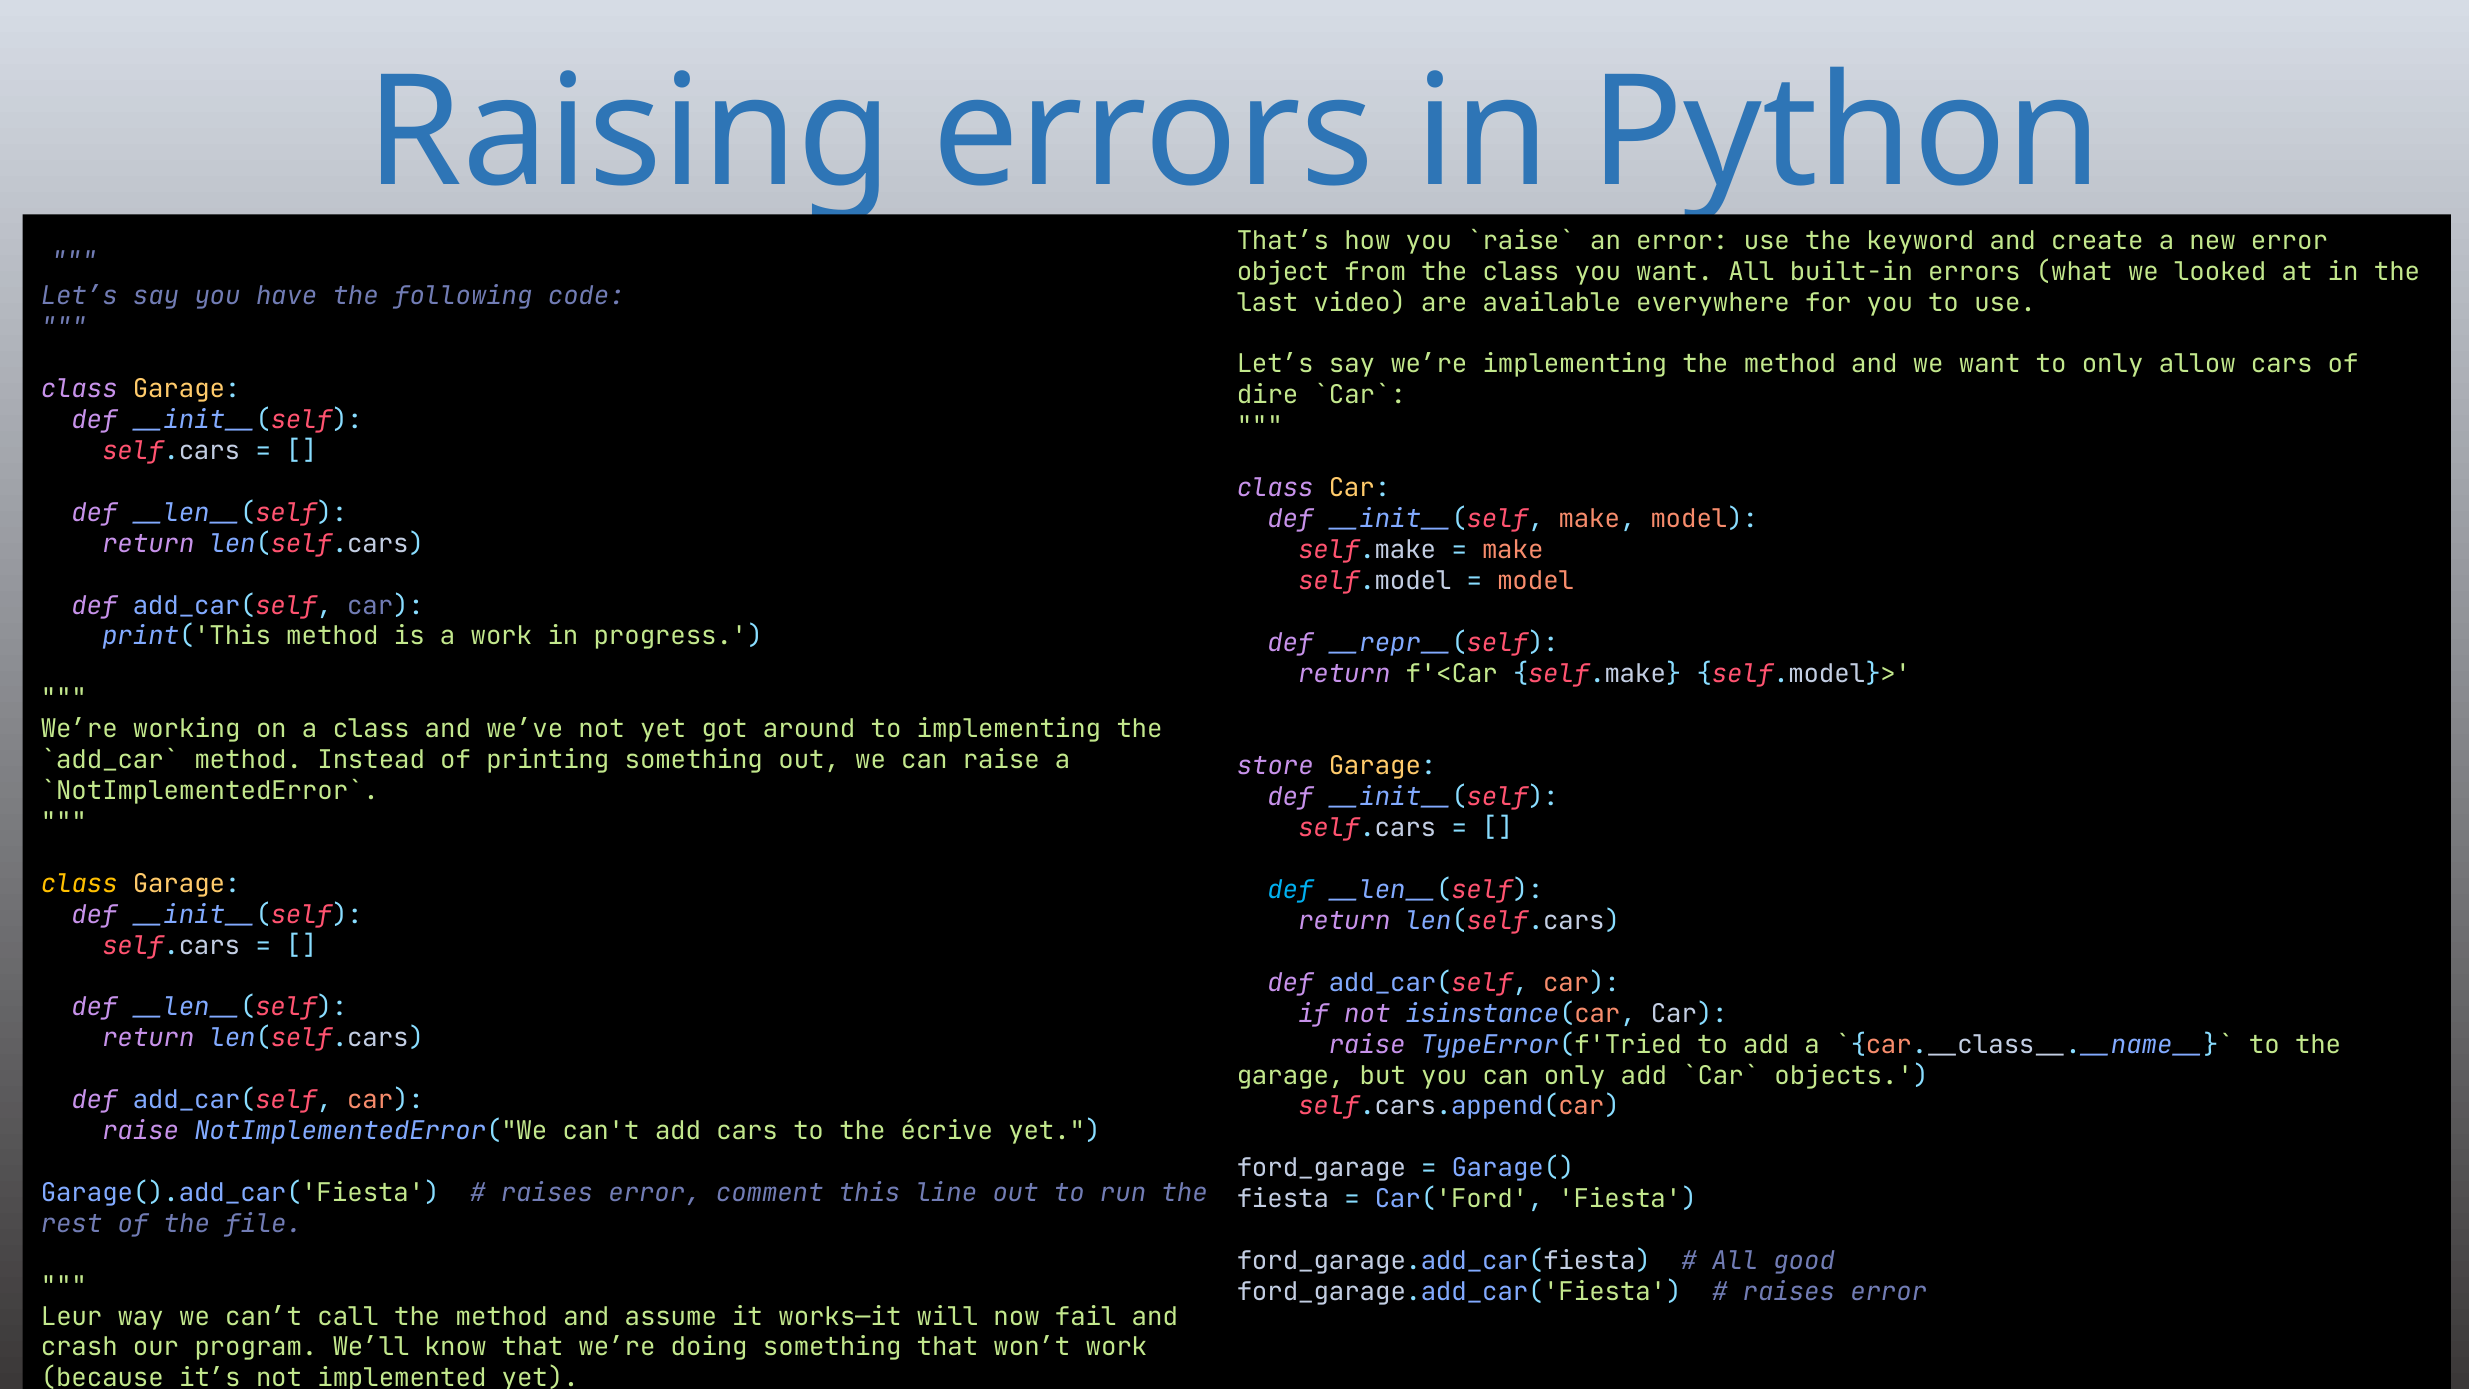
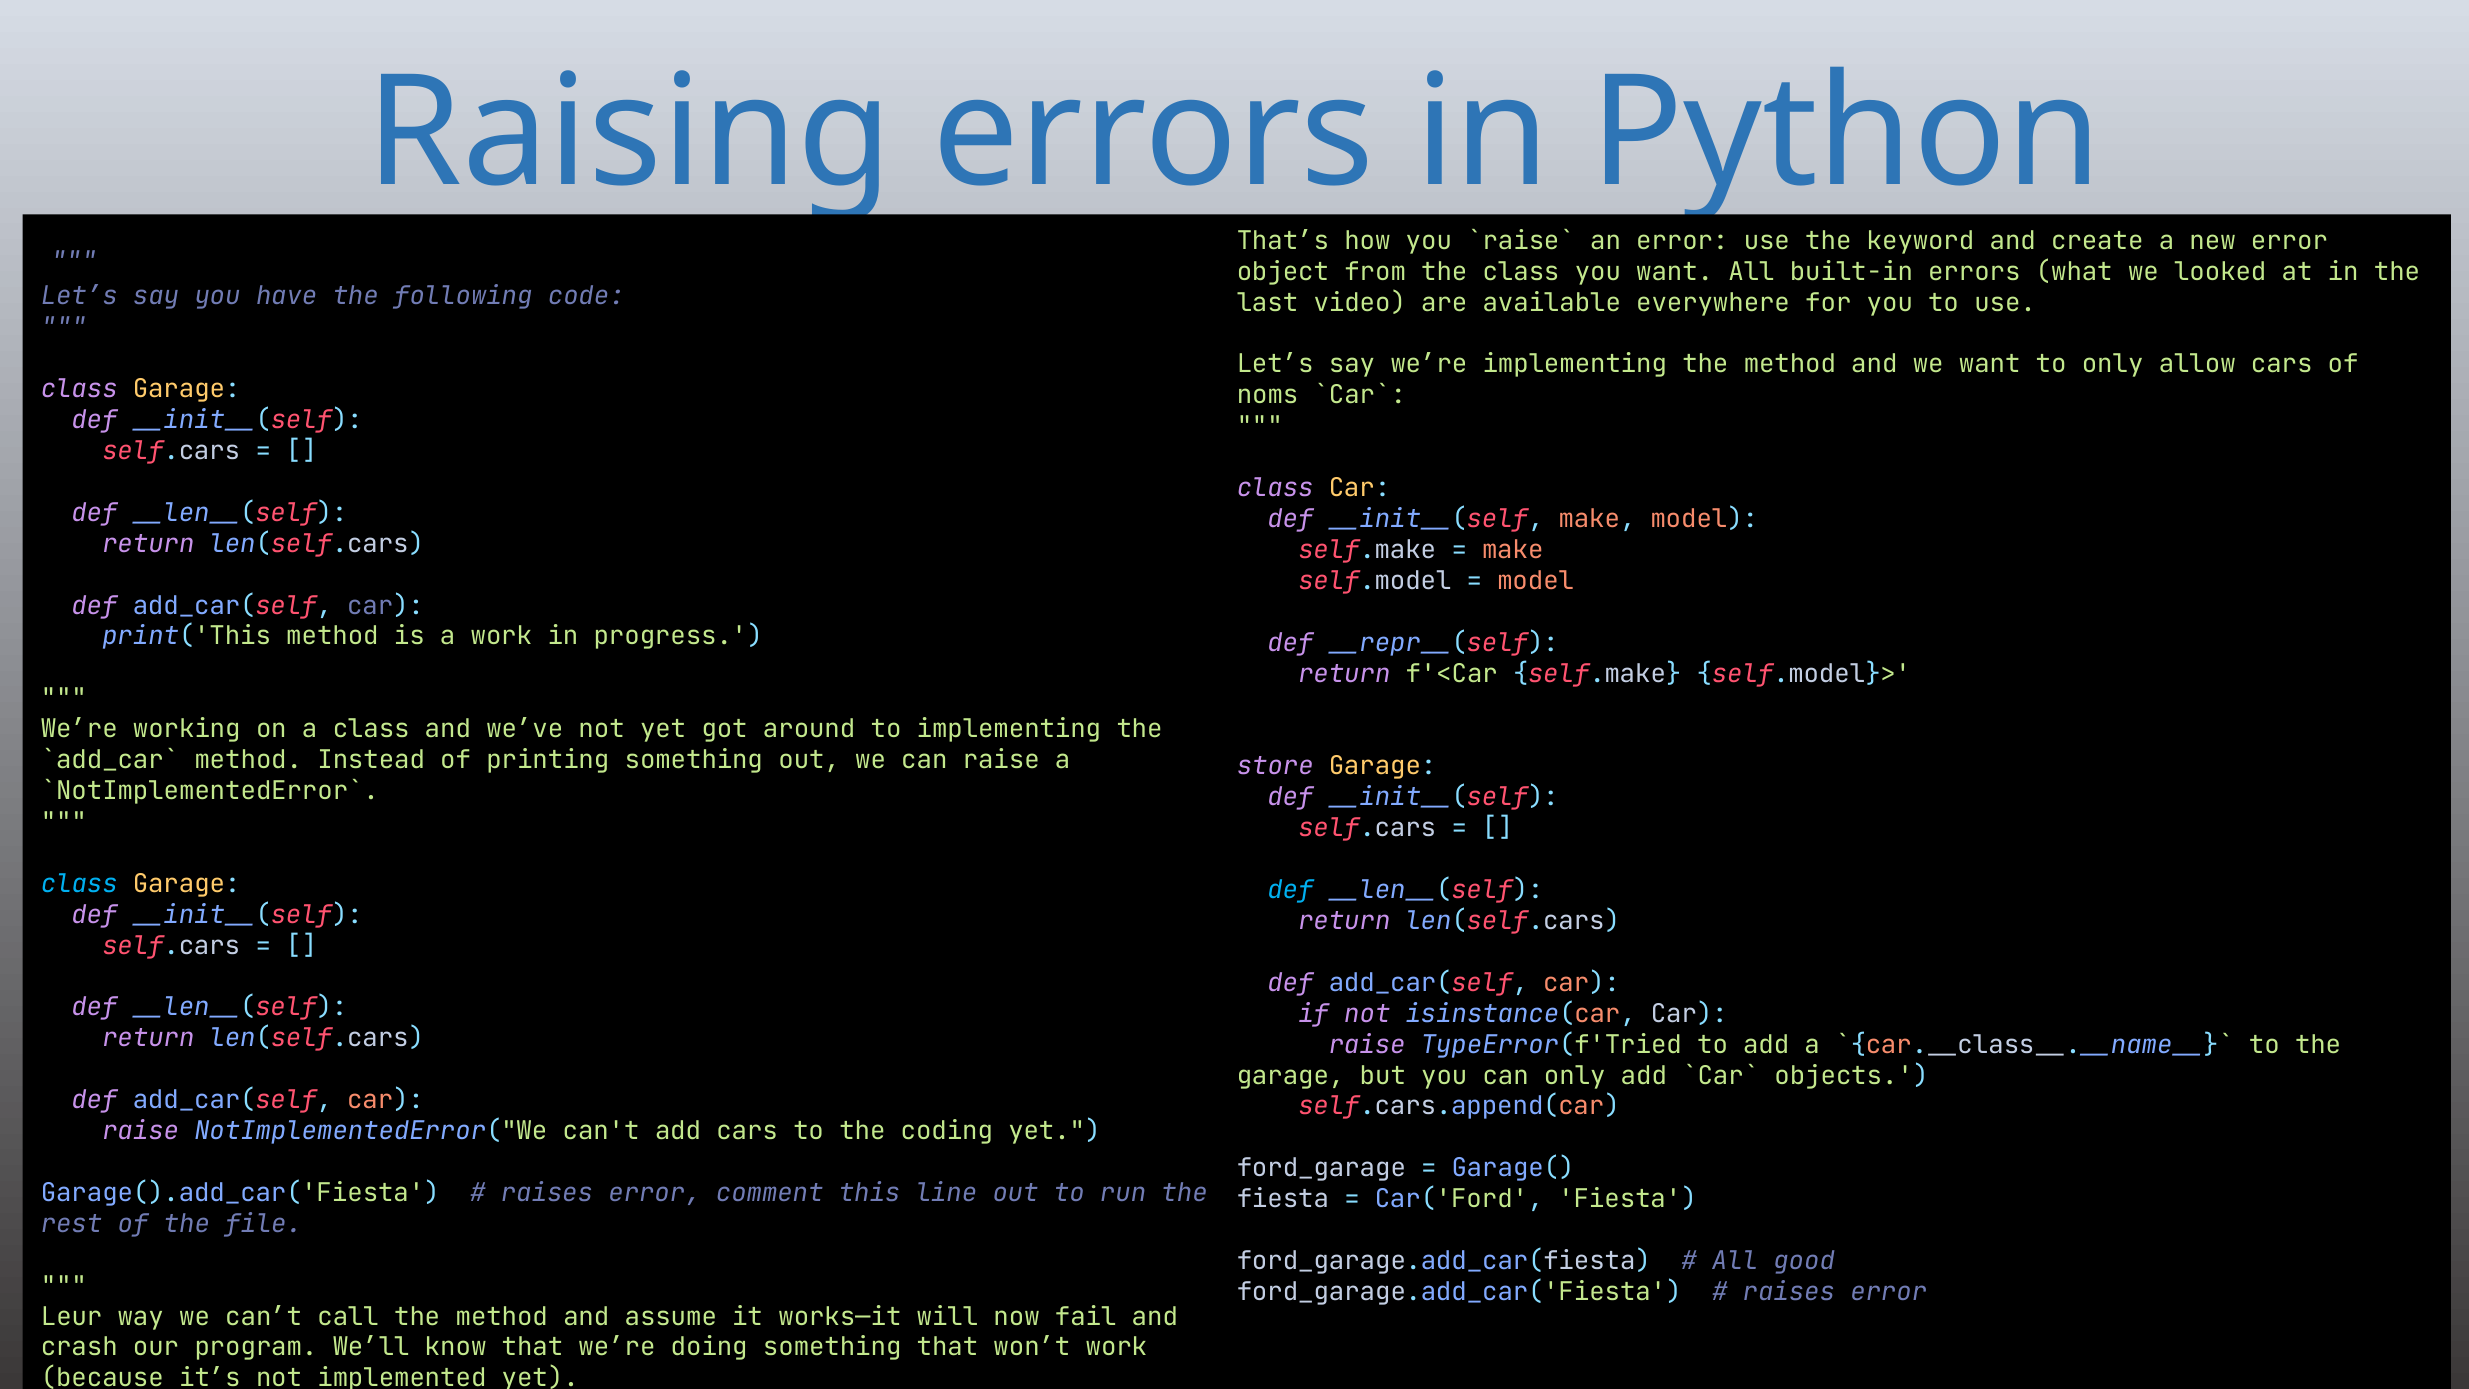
dire: dire -> noms (1268, 395)
class colour: yellow -> light blue (79, 884)
écrive: écrive -> coding (947, 1131)
